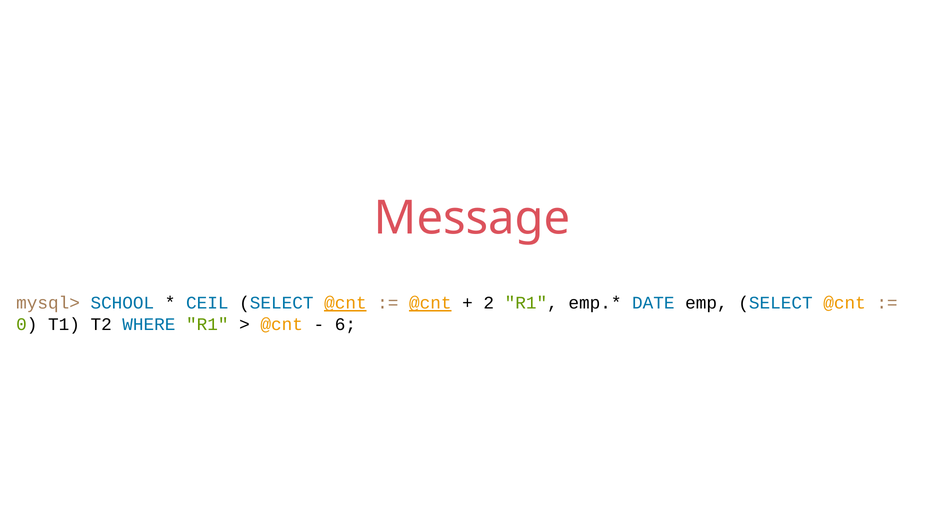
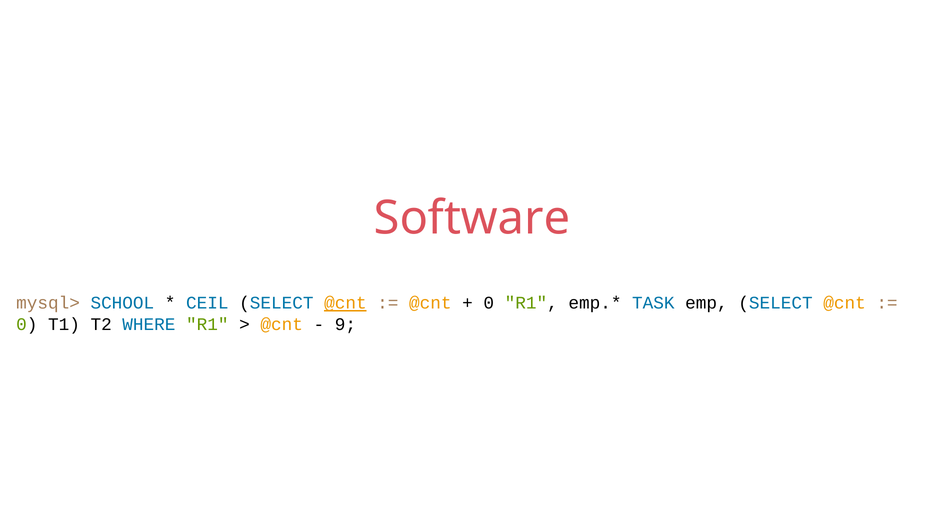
Message: Message -> Software (472, 218)
@cnt underline: present -> none (430, 303)
2: 2 -> 0 (489, 303)
DATE: DATE -> TASK (653, 303)
6: 6 -> 9 (345, 324)
